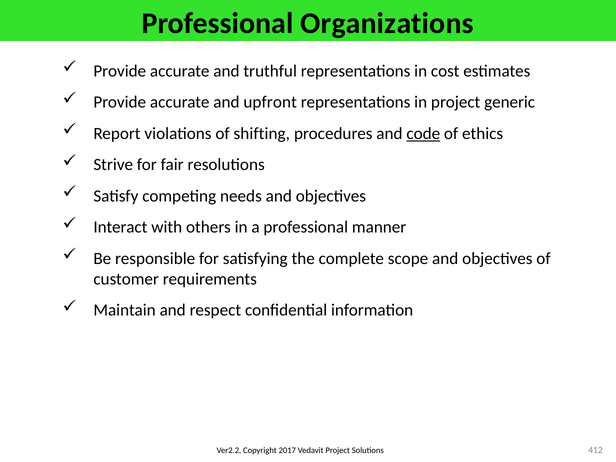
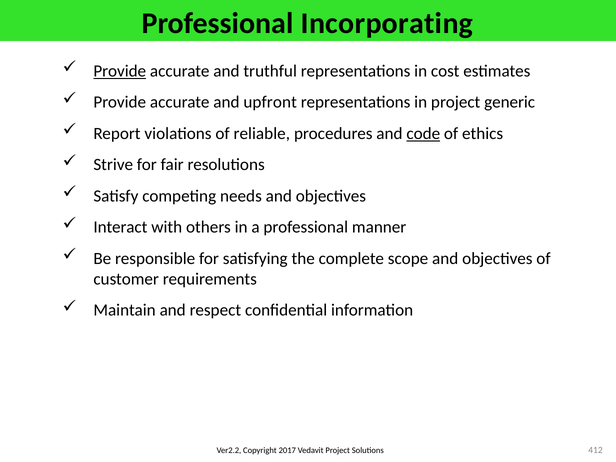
Organizations: Organizations -> Incorporating (387, 23)
Provide underline: none -> present (120, 71)
shifting: shifting -> reliable (262, 133)
